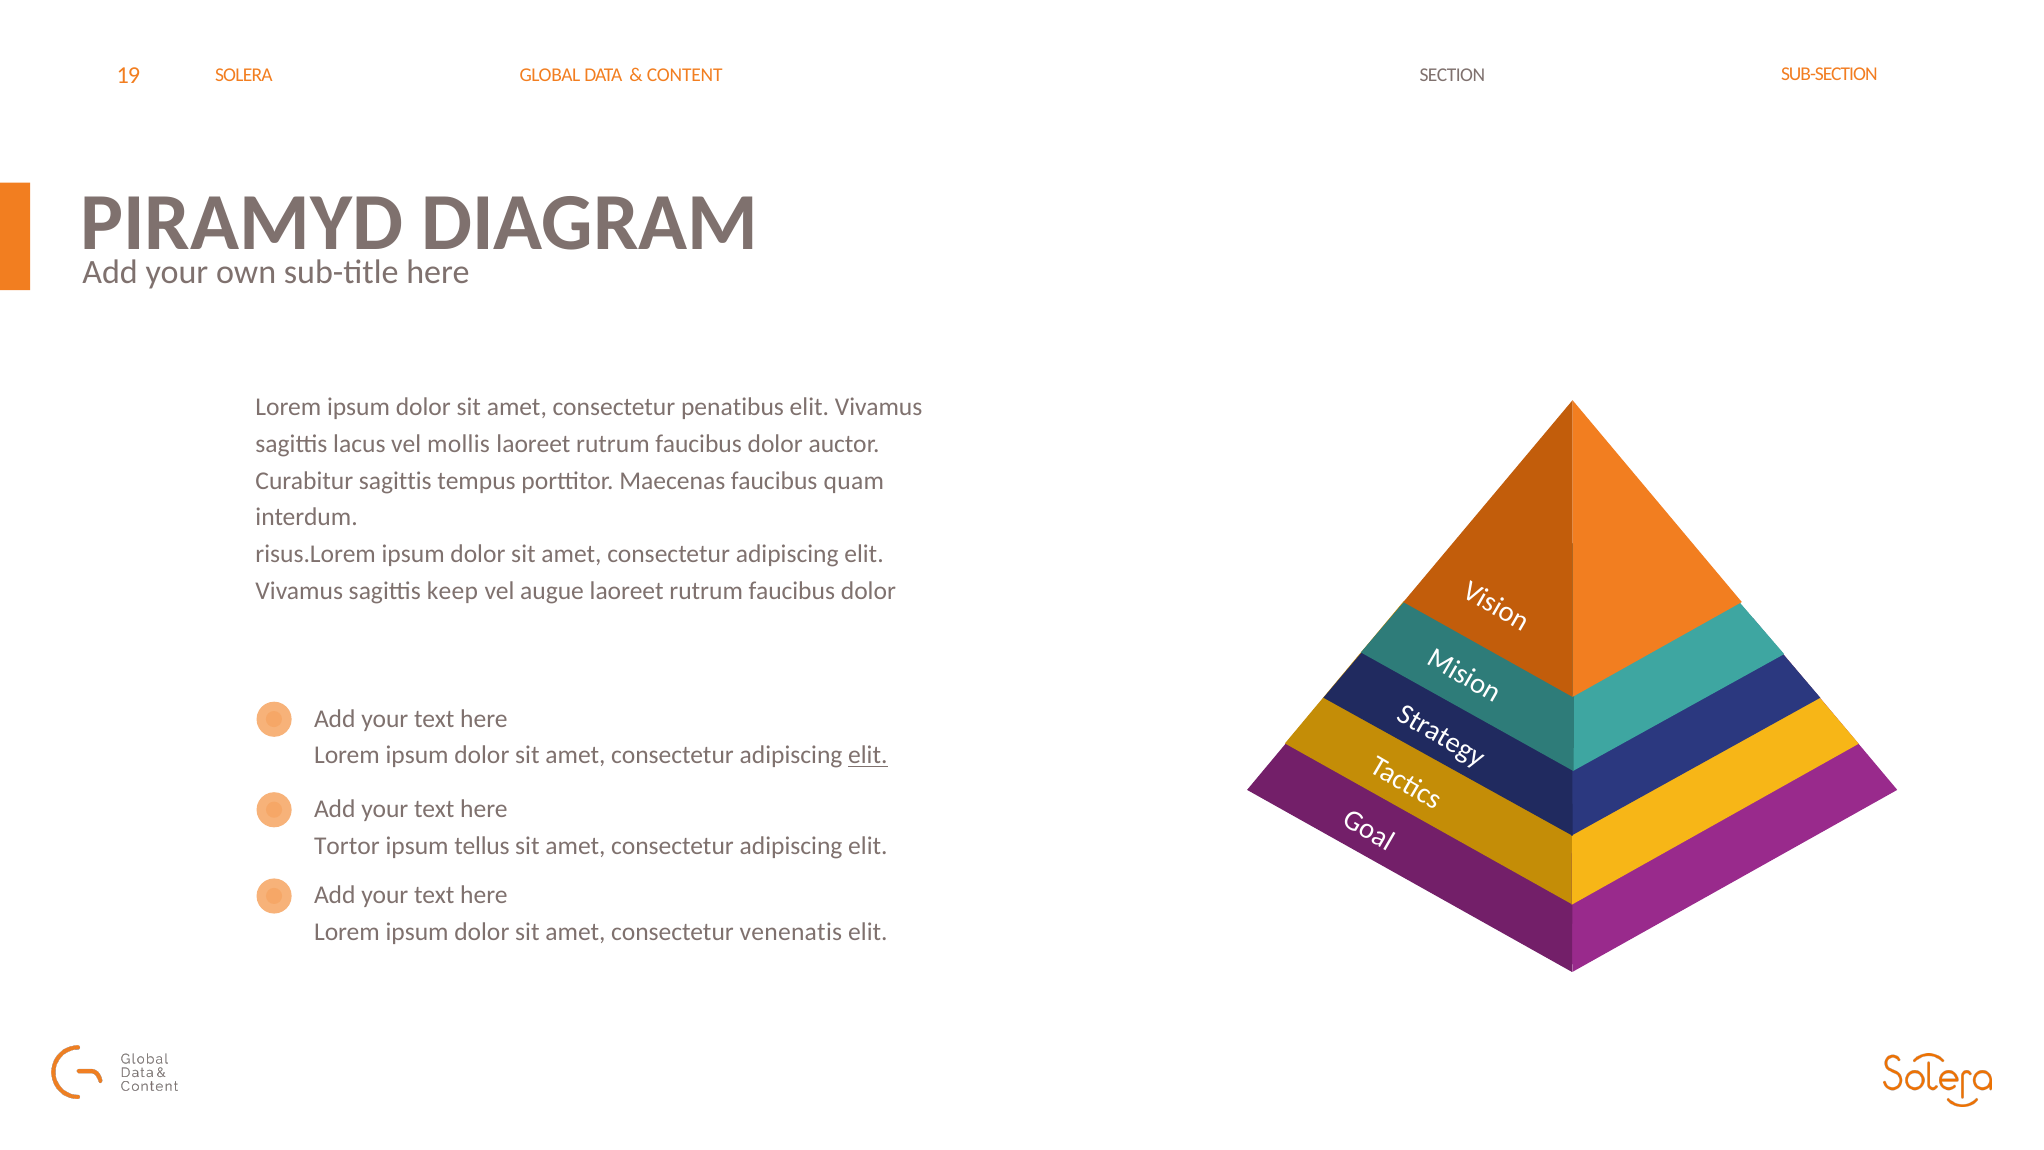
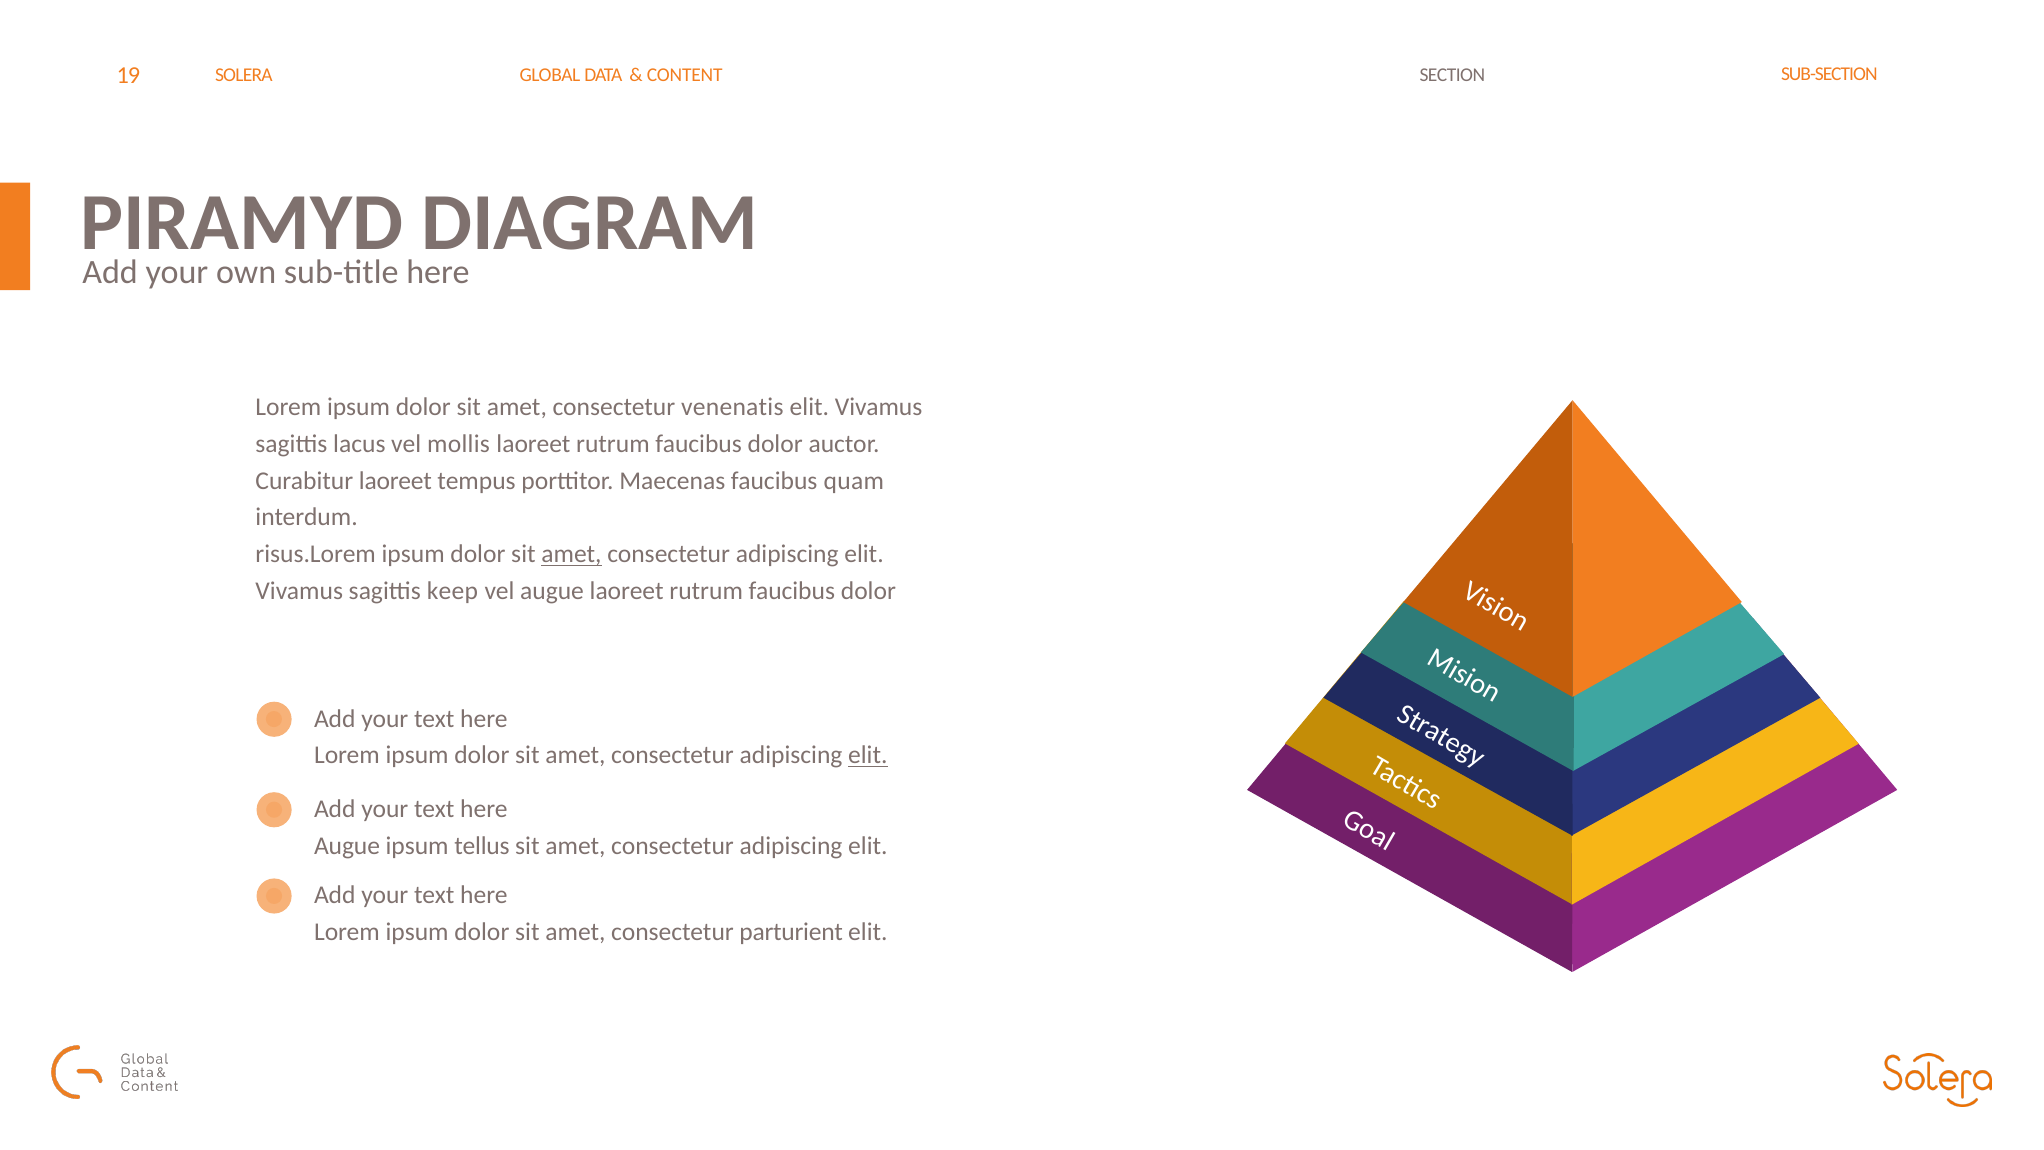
penatibus: penatibus -> venenatis (732, 407)
Curabitur sagittis: sagittis -> laoreet (395, 481)
amet underline: none -> present (572, 554)
Tortor: Tortor -> Augue (347, 846)
venenatis: venenatis -> parturient (791, 932)
